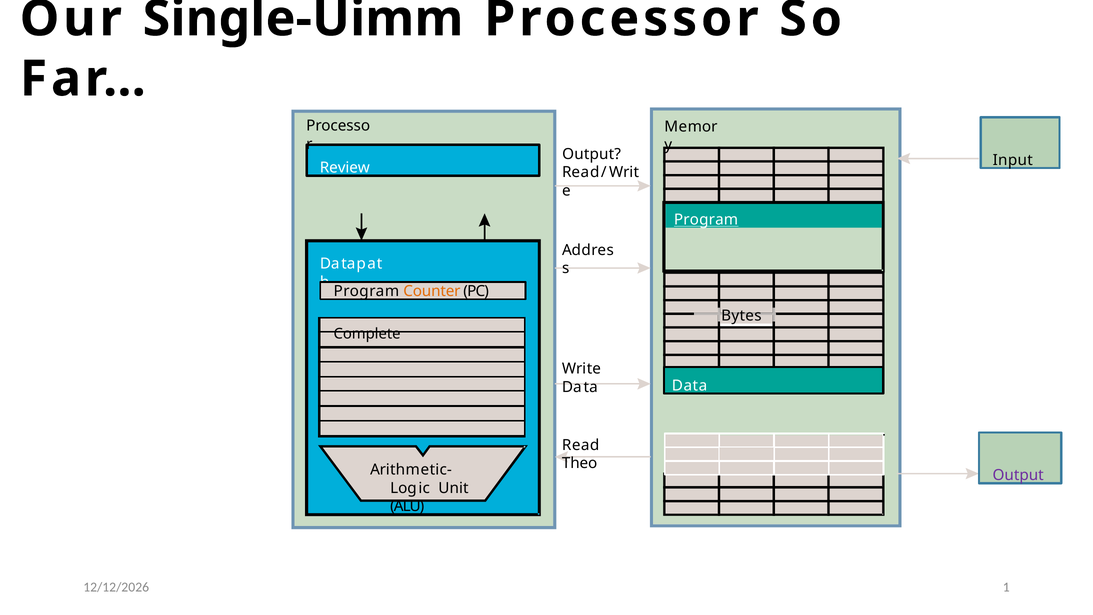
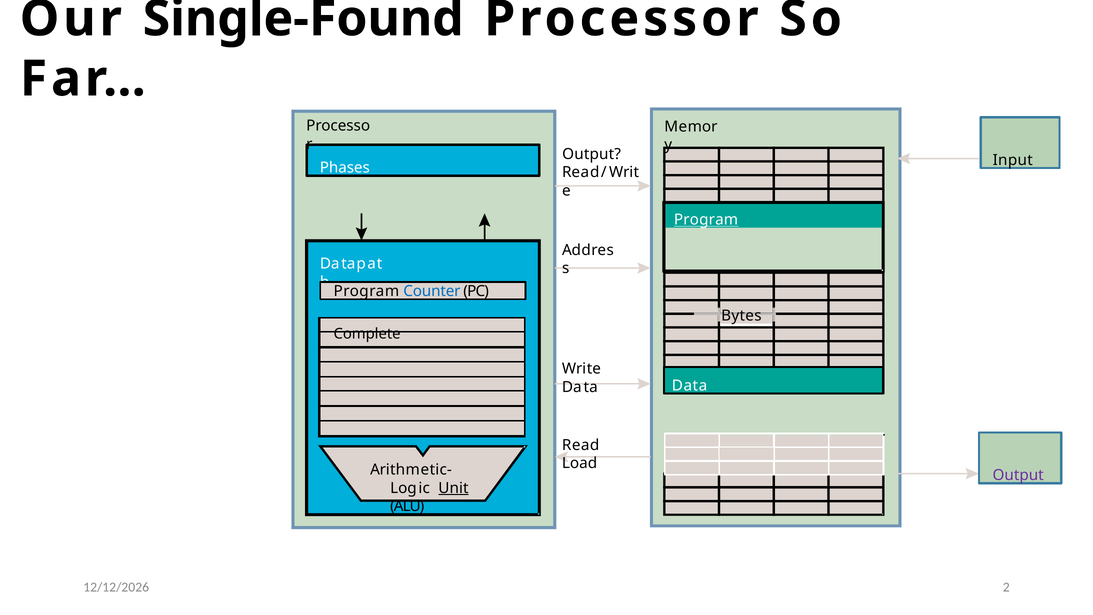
Single-Uimm: Single-Uimm -> Single-Found (303, 19)
Review: Review -> Phases (345, 168)
Counter colour: orange -> blue (432, 291)
Theo: Theo -> Load (580, 463)
Unit underline: none -> present (453, 488)
1: 1 -> 2 (1006, 587)
